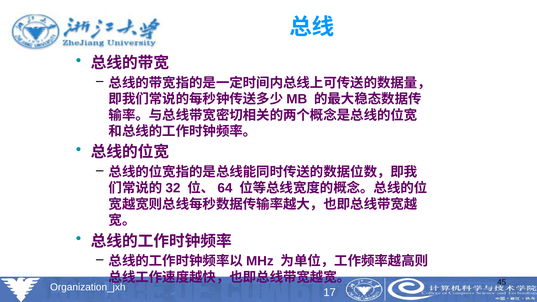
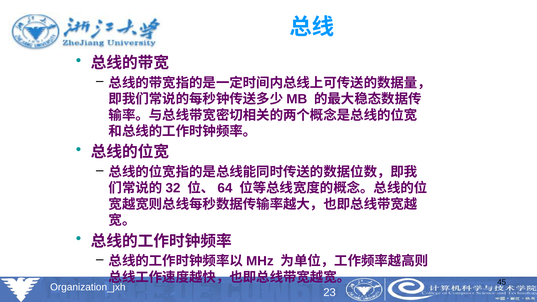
17: 17 -> 23 (330, 293)
